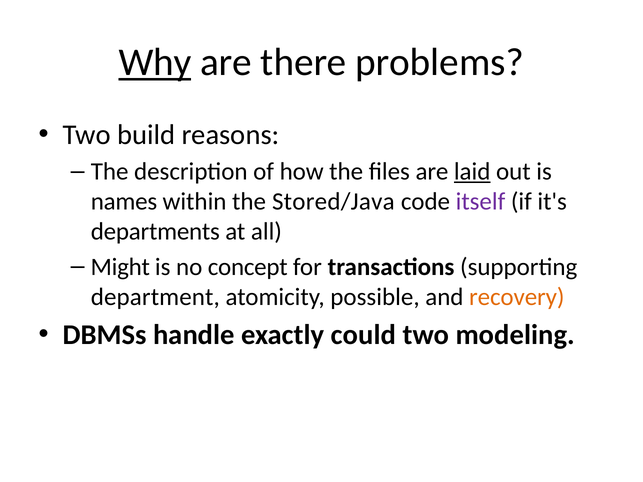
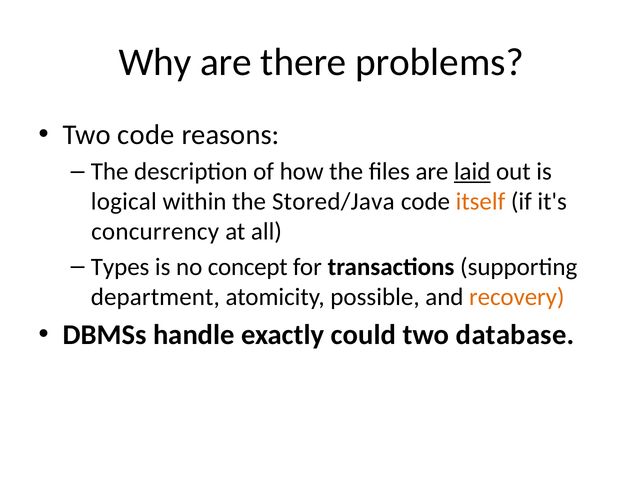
Why underline: present -> none (155, 62)
Two build: build -> code (146, 135)
names: names -> logical (124, 202)
itself colour: purple -> orange (480, 202)
departments: departments -> concurrency (155, 232)
Might: Might -> Types (120, 267)
modeling: modeling -> database (515, 335)
